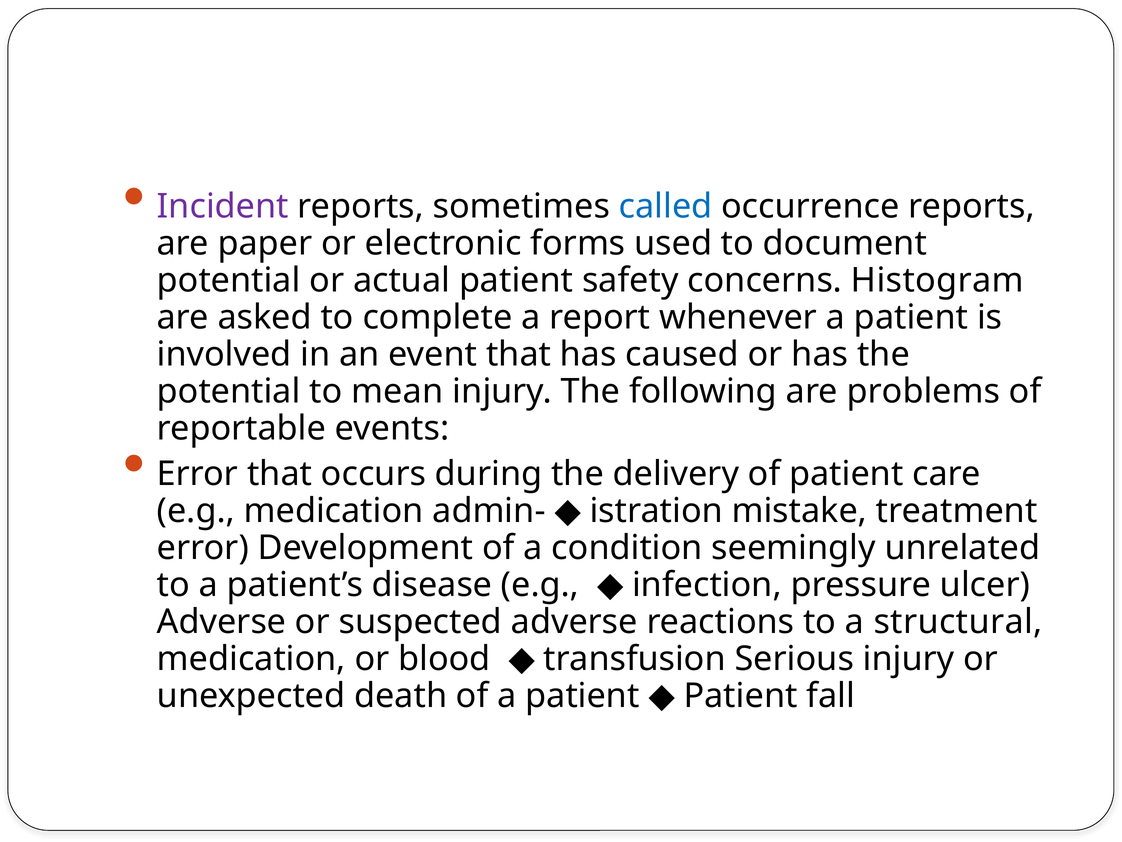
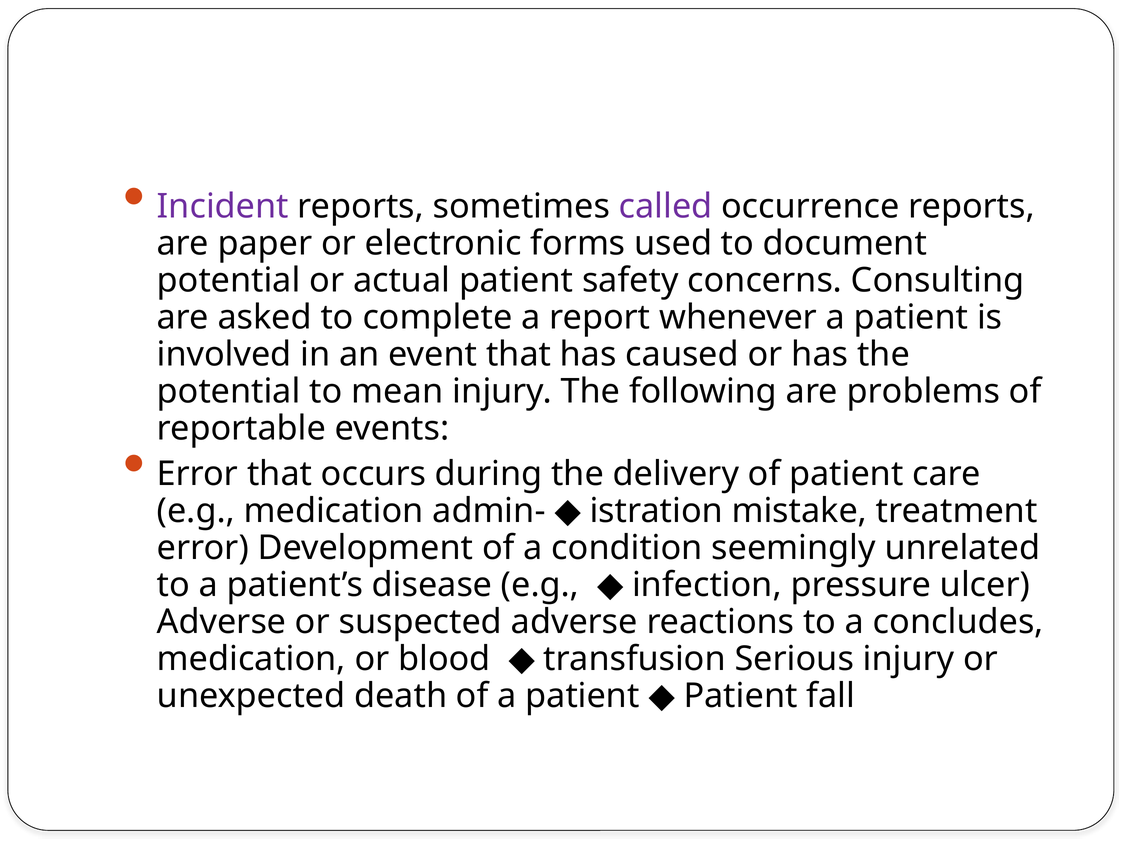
called colour: blue -> purple (666, 206)
Histogram: Histogram -> Consulting (938, 280)
structural: structural -> concludes (958, 621)
